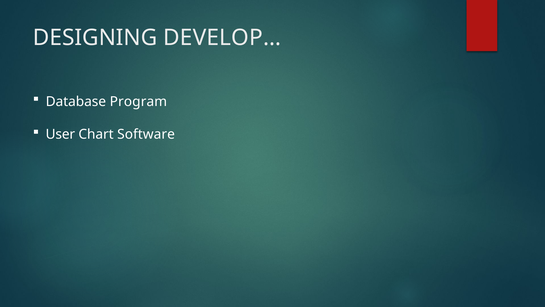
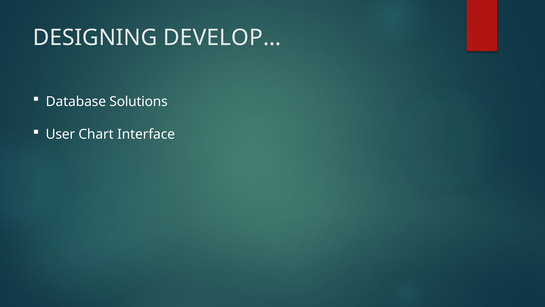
Program: Program -> Solutions (139, 102)
Software: Software -> Interface (146, 134)
